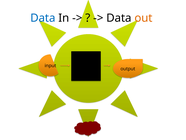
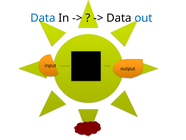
out colour: orange -> blue (143, 18)
